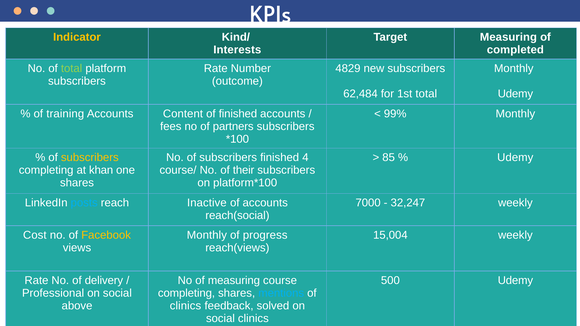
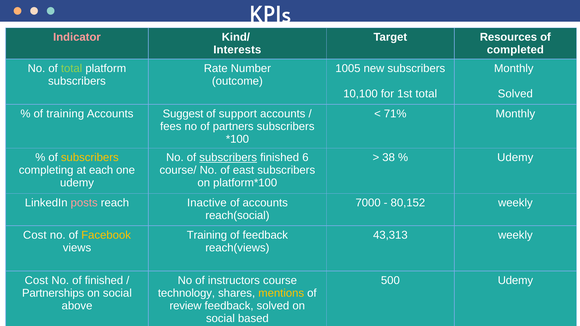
Indicator colour: yellow -> pink (77, 37)
Target Measuring: Measuring -> Resources (508, 37)
4829: 4829 -> 1005 (348, 68)
62,484: 62,484 -> 10,100 (361, 94)
Udemy: Udemy -> Solved (515, 94)
Content: Content -> Suggest (183, 114)
of finished: finished -> support (238, 114)
99%: 99% -> 71% (395, 114)
subscribers underline: none -> present (228, 158)
4: 4 -> 6 (305, 158)
85: 85 -> 38 (389, 158)
khan: khan -> each (101, 170)
their: their -> east (244, 170)
shares: shares -> udemy (77, 183)
posts colour: light blue -> pink (84, 203)
32,247: 32,247 -> 80,152 (408, 203)
Monthly: Monthly -> Training (207, 235)
of progress: progress -> feedback (265, 235)
15,004: 15,004 -> 43,313 (390, 235)
Rate: Rate -> Cost (36, 281)
of delivery: delivery -> finished (104, 281)
of measuring: measuring -> instructors (234, 281)
Professional: Professional -> Partnerships (53, 293)
completing: completing -> technology (186, 293)
mentions colour: light blue -> yellow (281, 293)
clinics: clinics -> review (186, 306)
social clinics: clinics -> based (253, 319)
